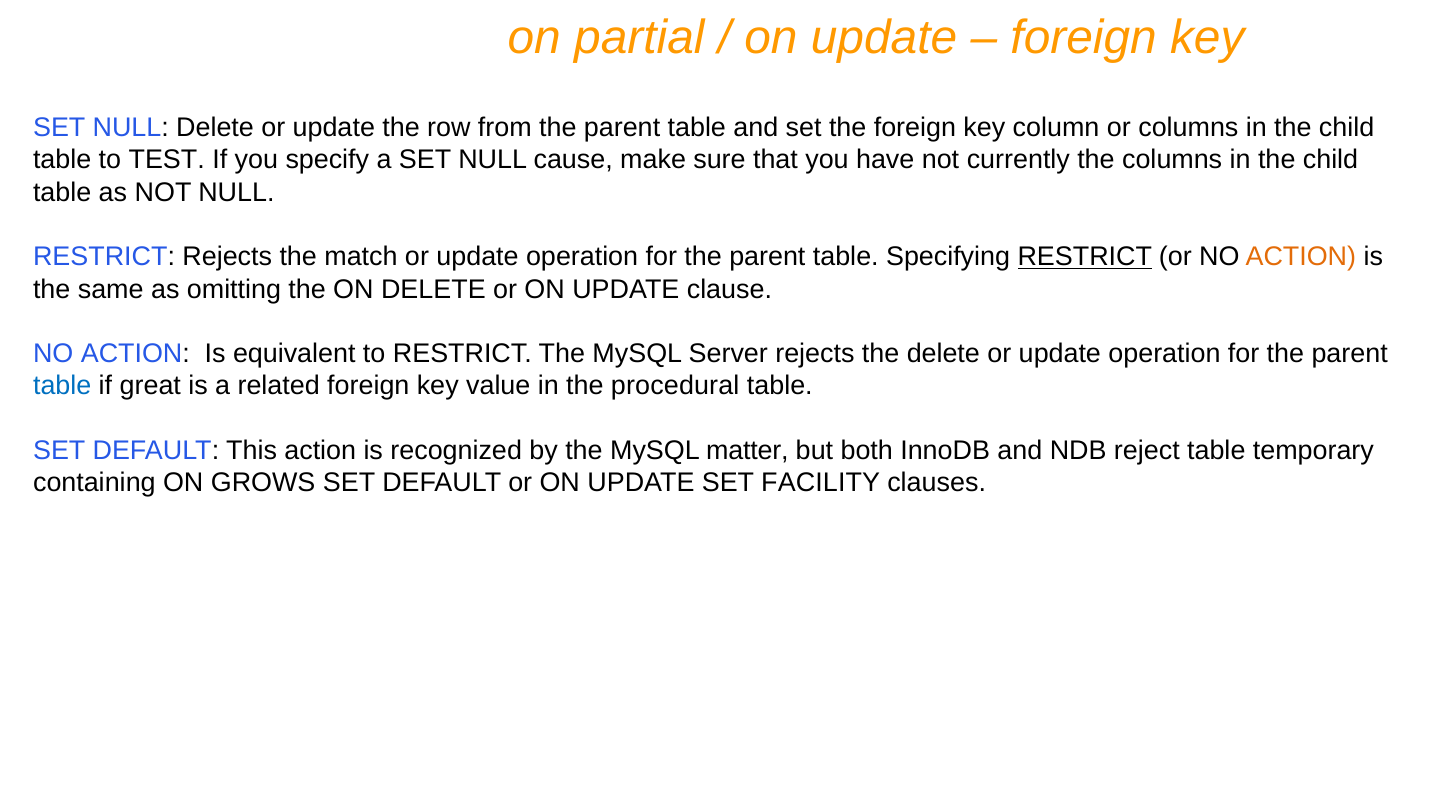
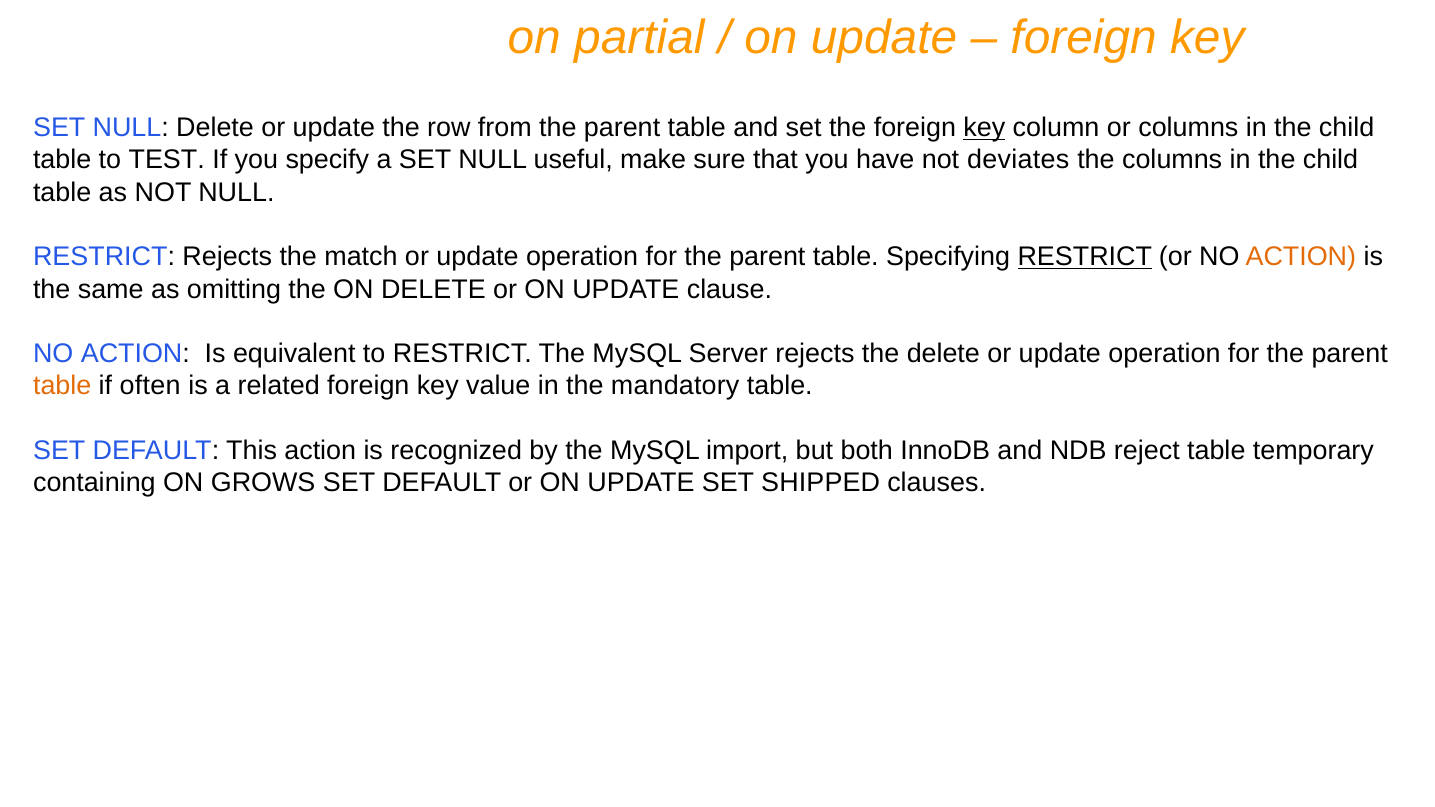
key underline: none -> present (984, 128)
cause: cause -> useful (573, 160)
currently: currently -> deviates (1018, 160)
table colour: blue -> orange (62, 386)
great: great -> often (150, 386)
procedural: procedural -> mandatory (675, 386)
matter: matter -> import (747, 451)
FACILITY: FACILITY -> SHIPPED (821, 483)
